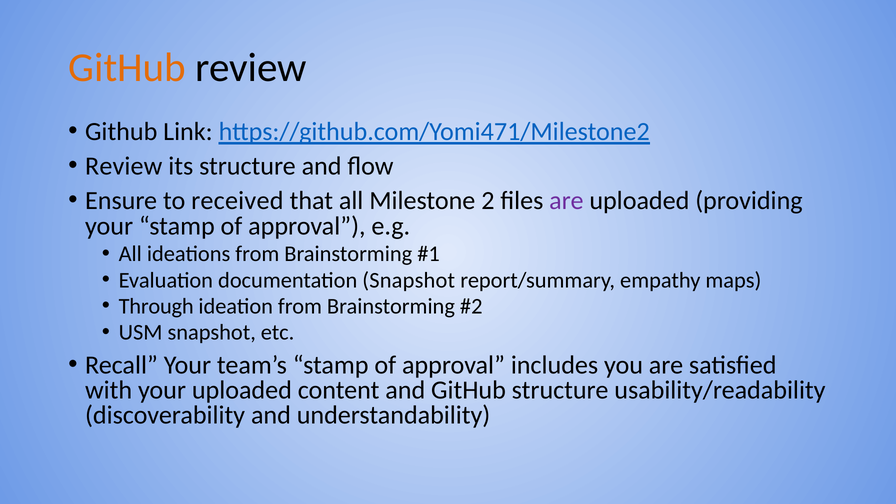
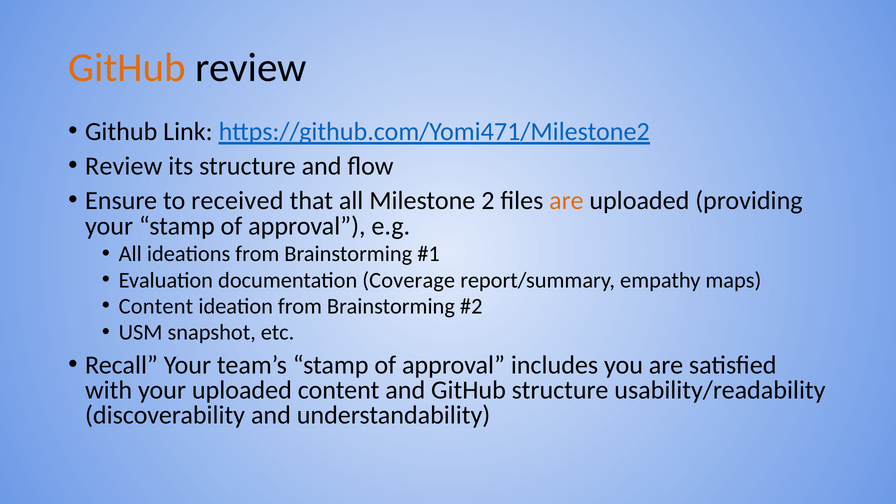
are colour: purple -> orange (566, 201)
documentation Snapshot: Snapshot -> Coverage (409, 280)
Through: Through -> Content (156, 306)
